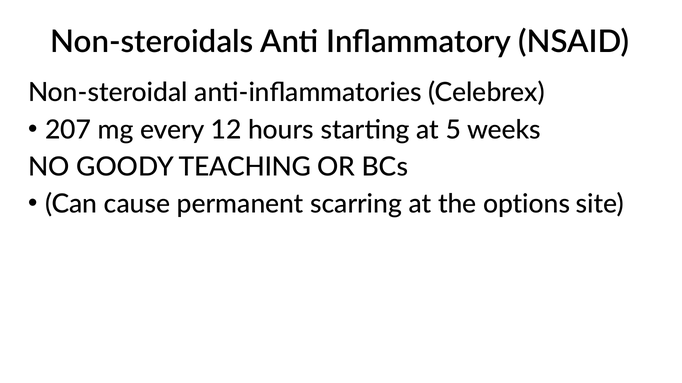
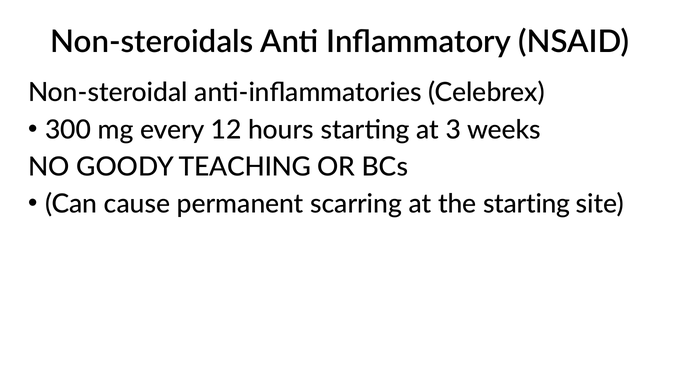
207: 207 -> 300 (68, 130)
5: 5 -> 3 (453, 130)
the options: options -> starting (527, 204)
